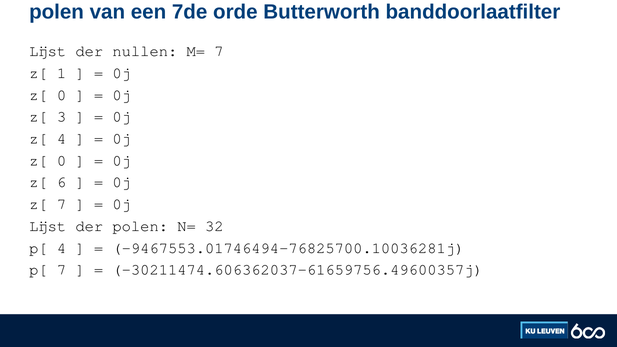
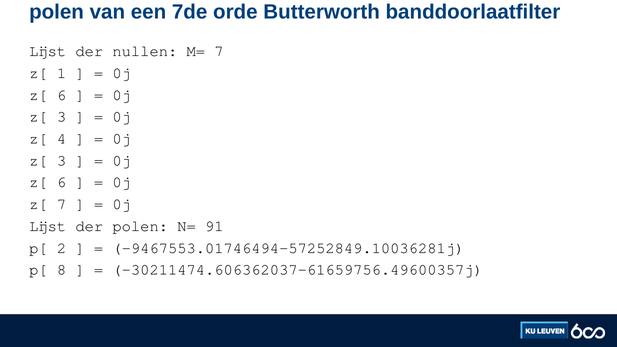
0: 0 -> 6 (62, 95)
0: 0 -> 3 (62, 161)
32: 32 -> 91 (214, 226)
p[ 4: 4 -> 2 (62, 248)
-9467553.01746494-76825700.10036281j: -9467553.01746494-76825700.10036281j -> -9467553.01746494-57252849.10036281j (288, 248)
p[ 7: 7 -> 8 (62, 270)
